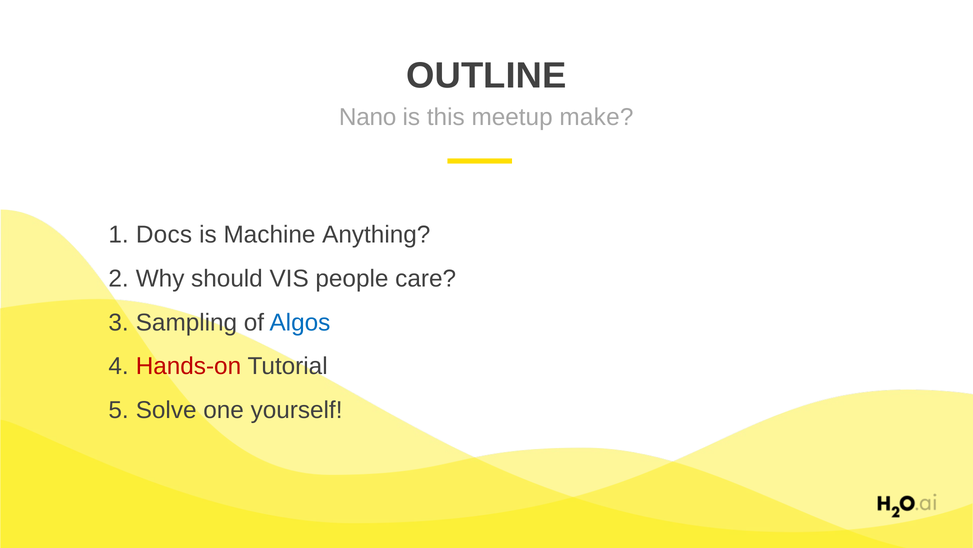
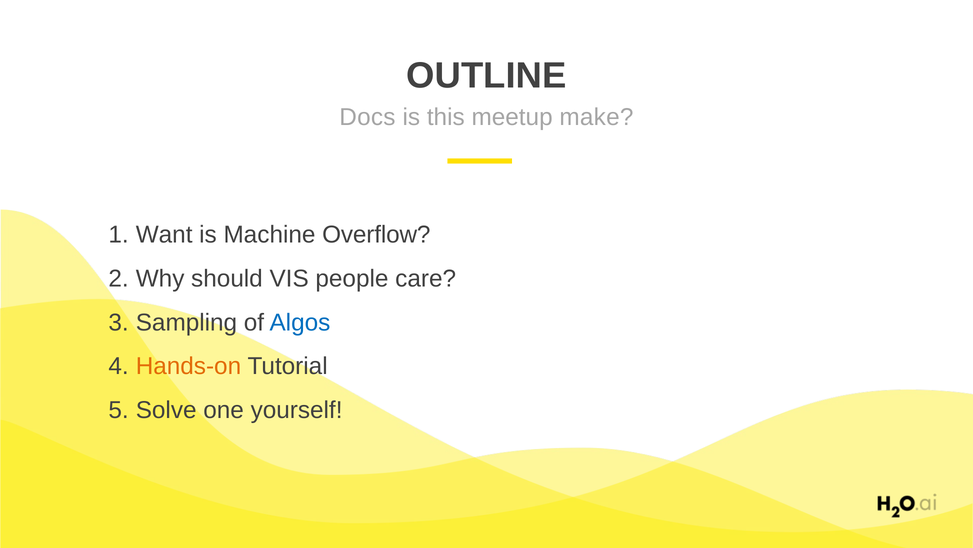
Nano: Nano -> Docs (367, 117)
Docs: Docs -> Want (164, 235)
Anything: Anything -> Overflow (376, 235)
Hands-on colour: red -> orange (188, 366)
